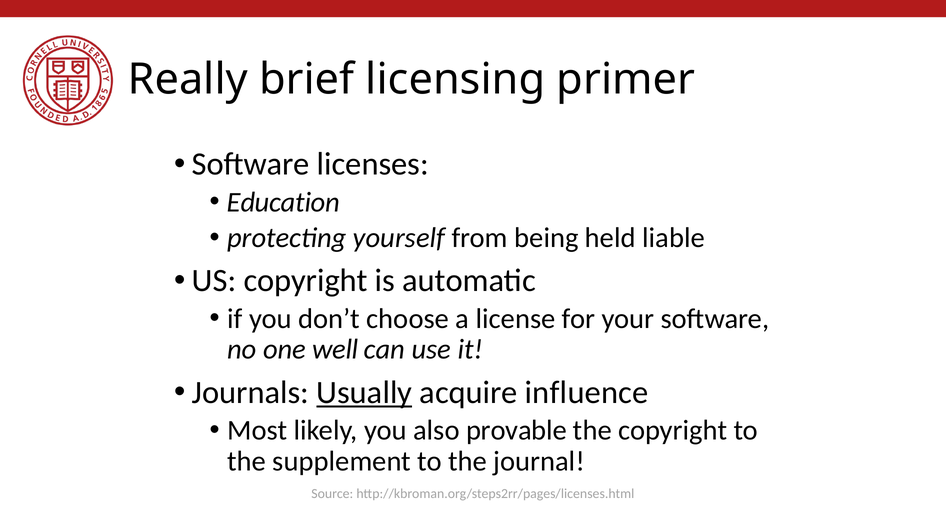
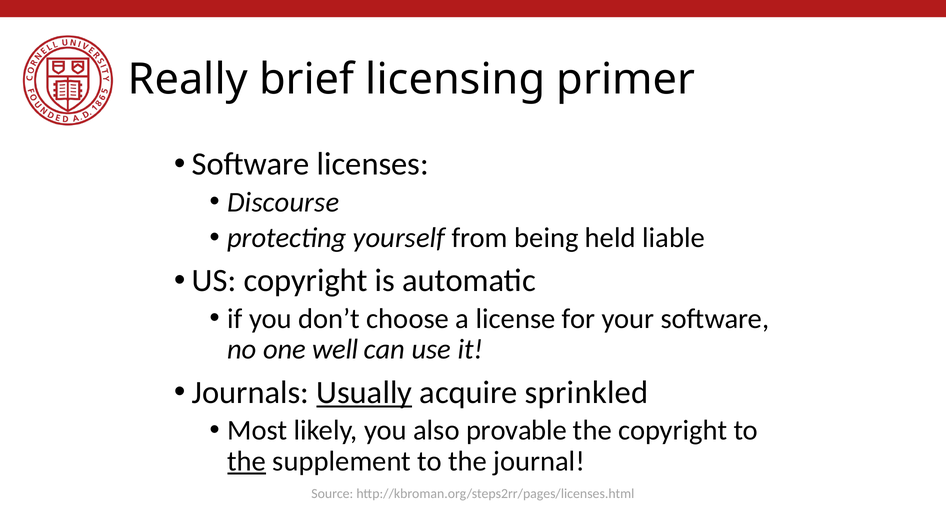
Education: Education -> Discourse (283, 202)
influence: influence -> sprinkled (587, 392)
the underline: none -> present (247, 461)
